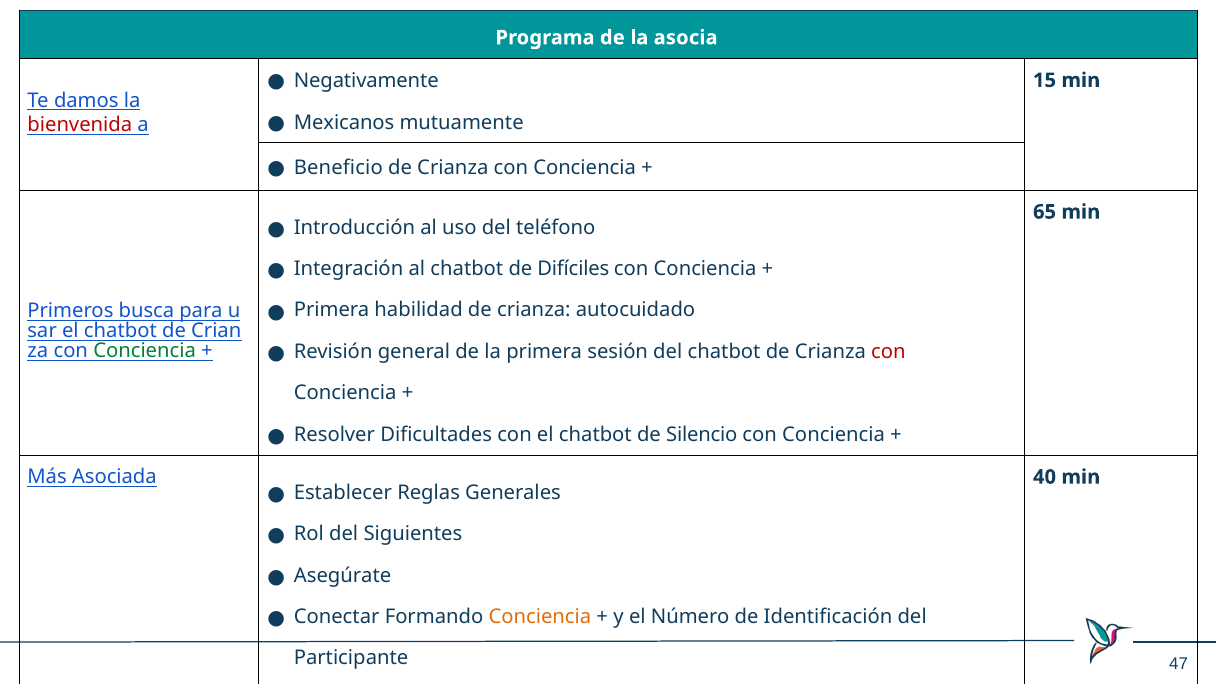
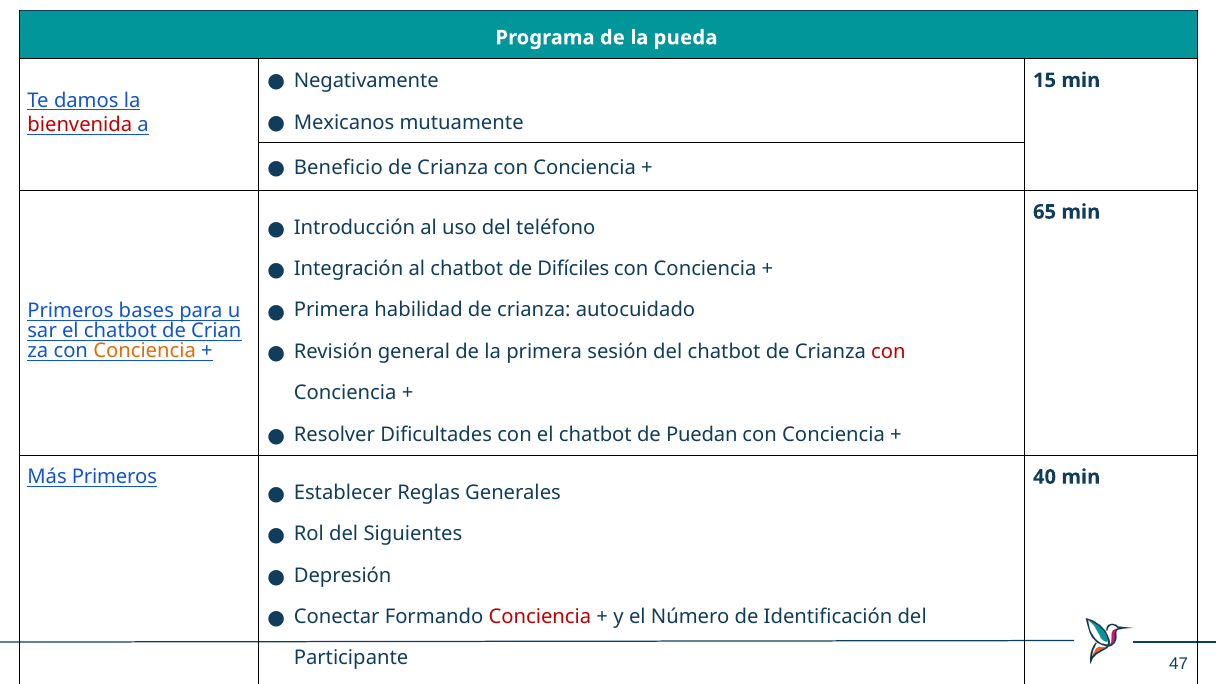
asocia: asocia -> pueda (686, 38)
busca: busca -> bases (146, 311)
Conciencia colour: green -> orange (145, 351)
Silencio: Silencio -> Puedan (702, 434)
Más Asociada: Asociada -> Primeros (114, 477)
Asegúrate: Asegúrate -> Depresión (343, 575)
Conciencia colour: orange -> red (540, 617)
